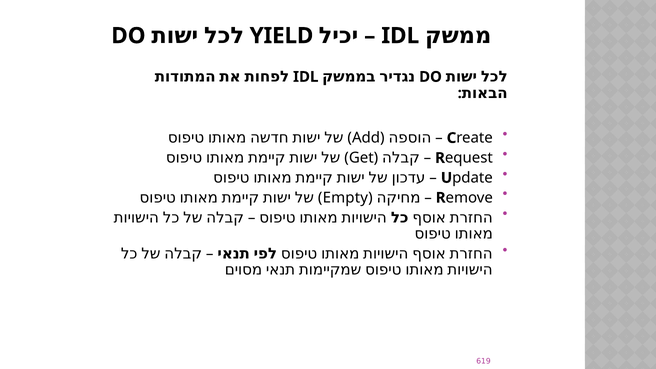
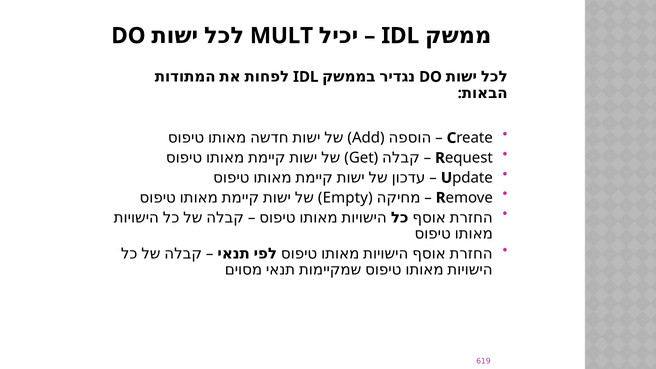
YIELD: YIELD -> MULT (281, 36)
